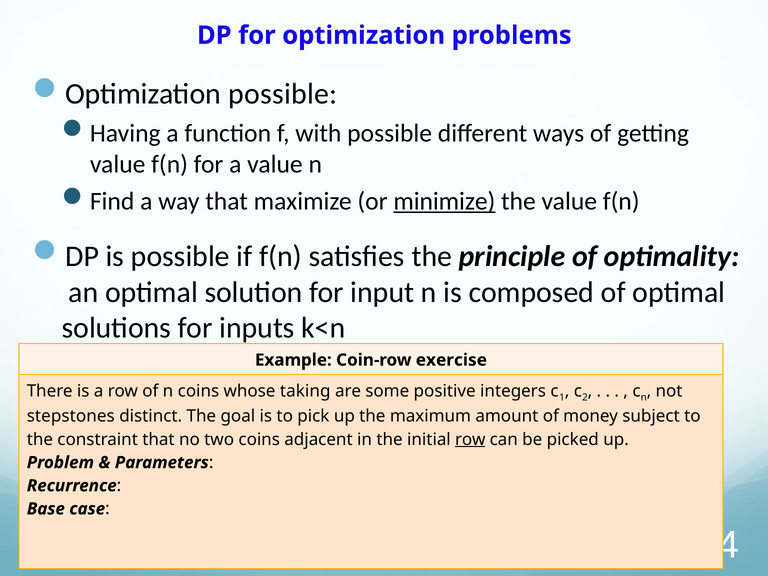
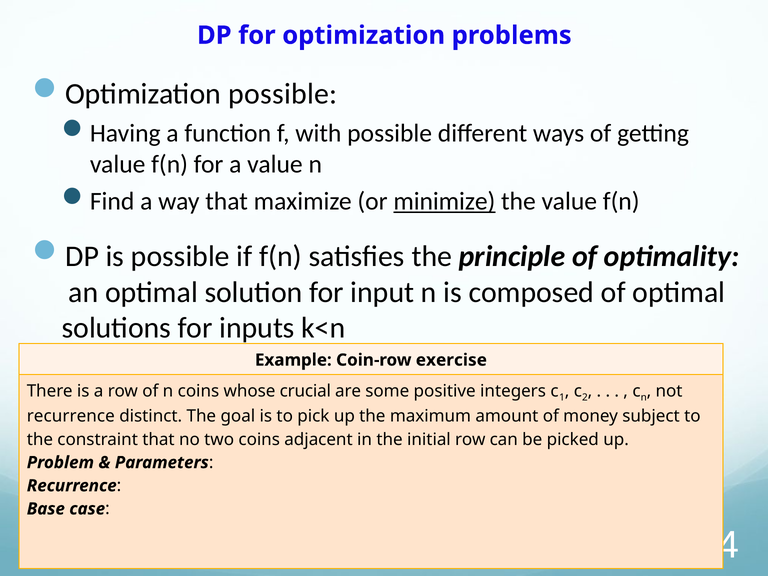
taking: taking -> crucial (305, 391)
stepstones: stepstones -> recurrence (71, 416)
row underline: present -> none (470, 439)
